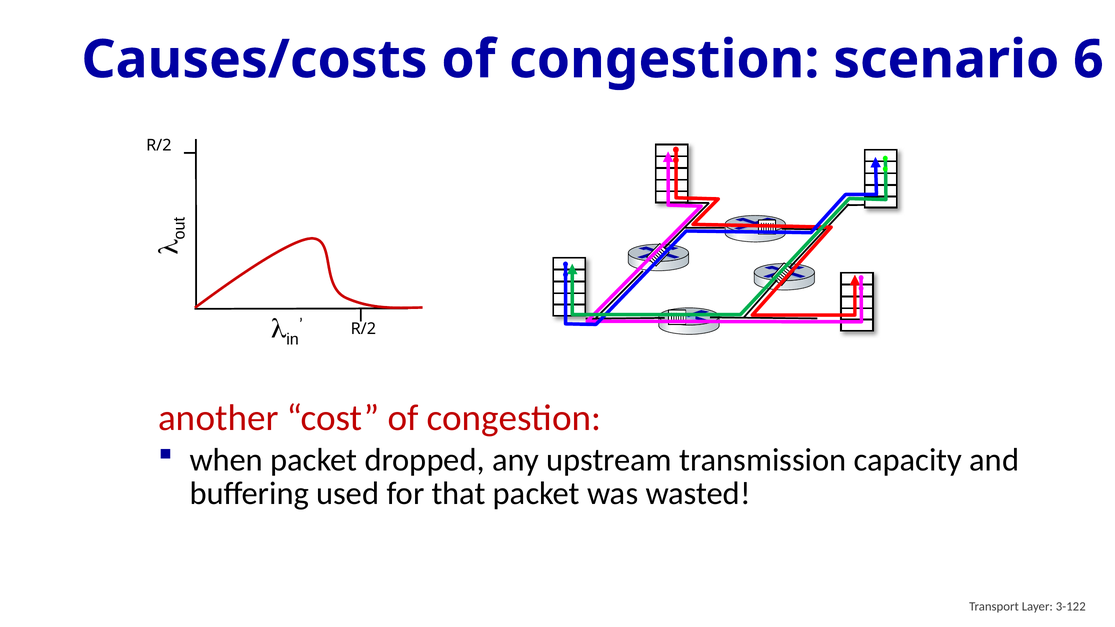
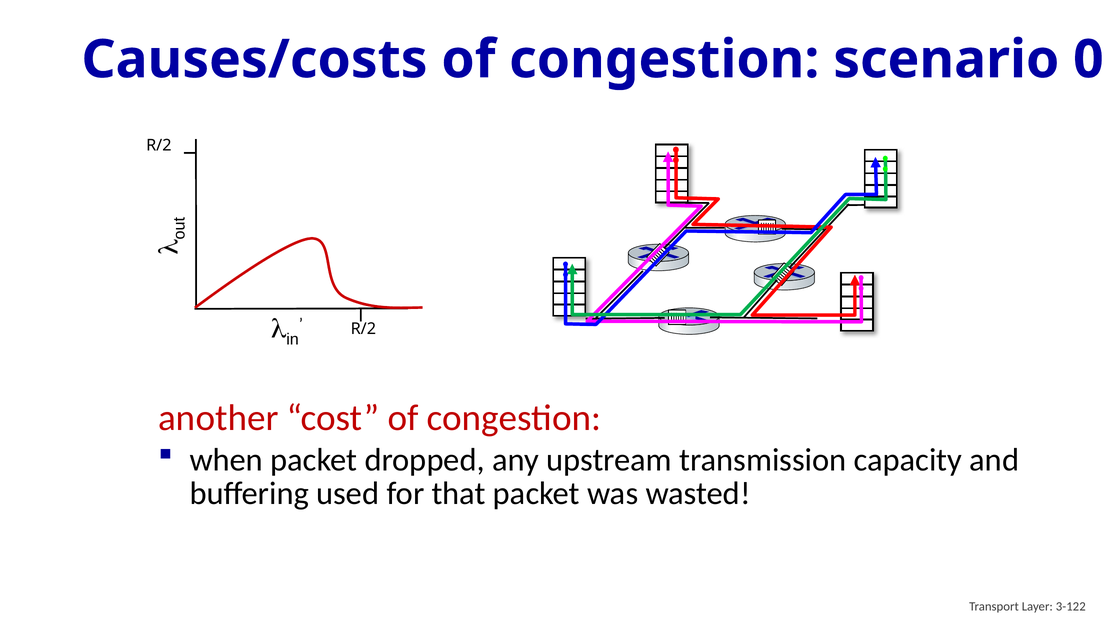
6: 6 -> 0 (1088, 60)
